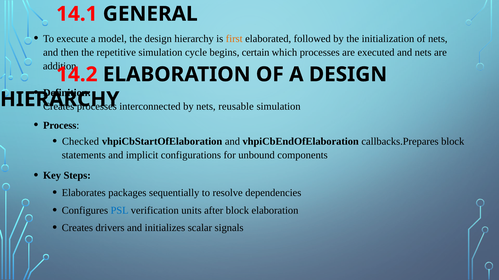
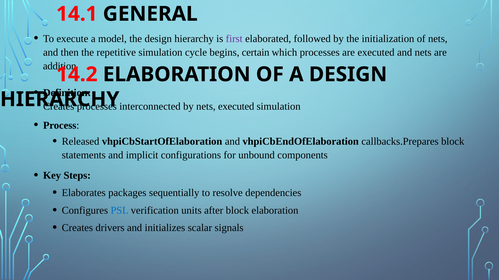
first colour: orange -> purple (234, 39)
nets reusable: reusable -> executed (236, 107)
Checked: Checked -> Released (81, 142)
